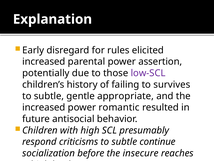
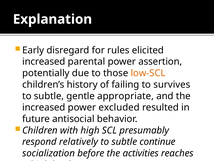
low-SCL colour: purple -> orange (148, 73)
romantic: romantic -> excluded (119, 107)
criticisms: criticisms -> relatively (79, 141)
insecure: insecure -> activities (141, 153)
